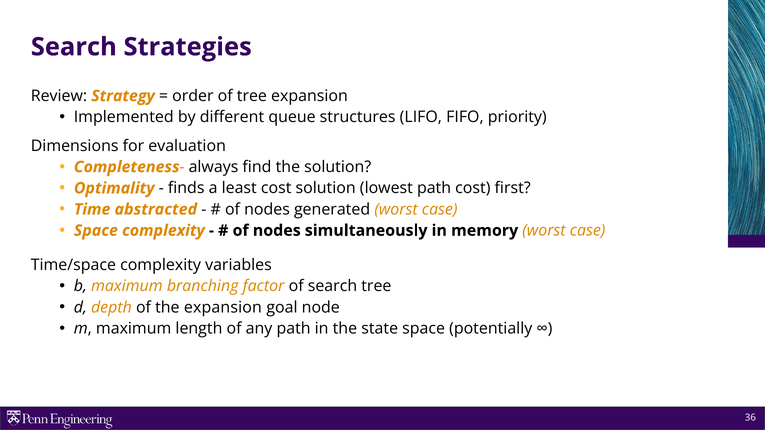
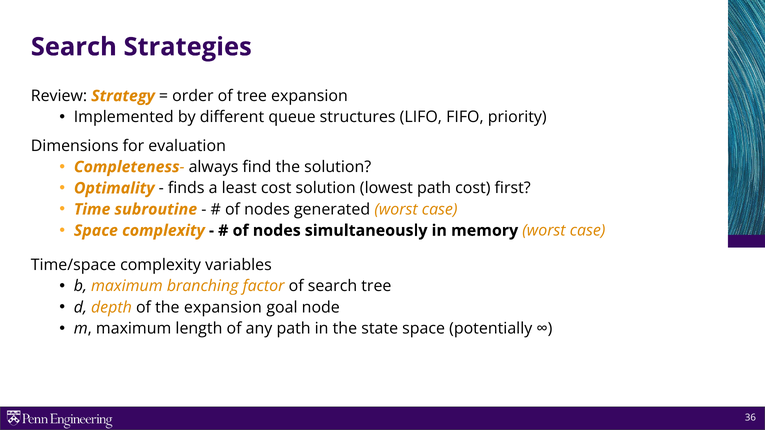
abstracted: abstracted -> subroutine (156, 209)
